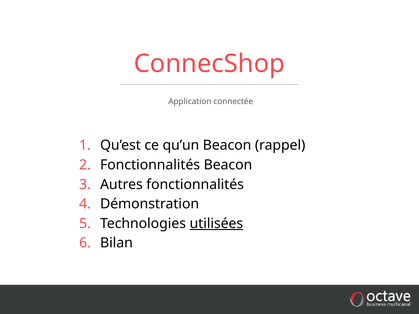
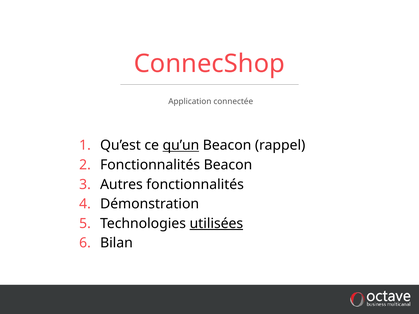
qu’un underline: none -> present (181, 145)
